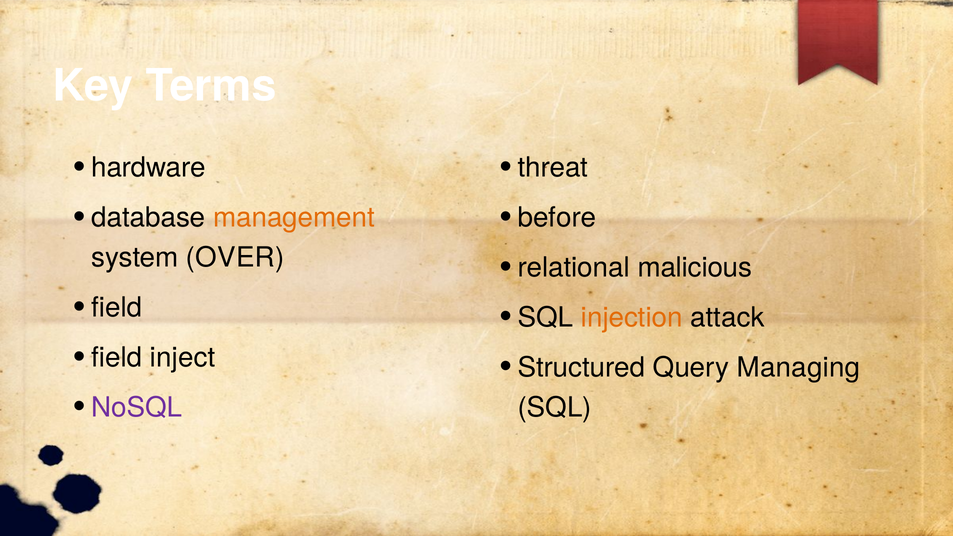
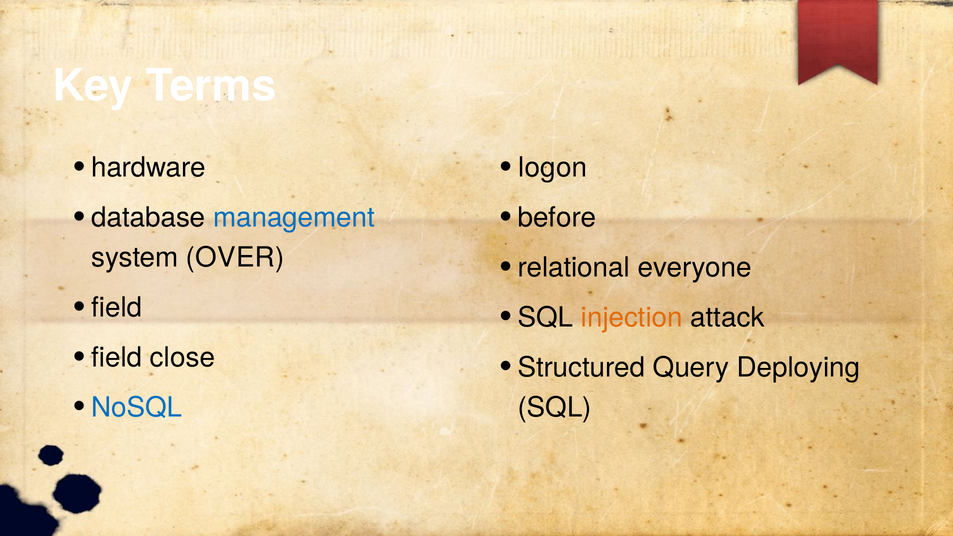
threat: threat -> logon (553, 168)
management colour: orange -> blue (294, 217)
malicious: malicious -> everyone (695, 267)
inject: inject -> close (183, 357)
Managing: Managing -> Deploying (799, 367)
NoSQL colour: purple -> blue (137, 407)
